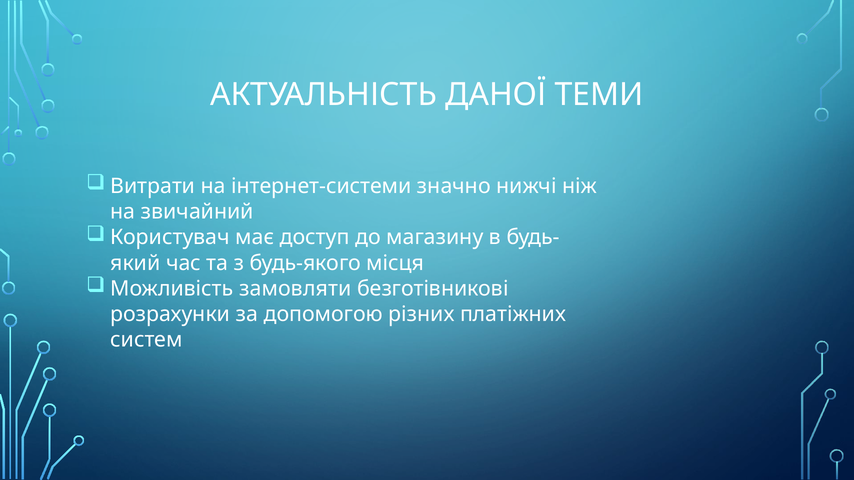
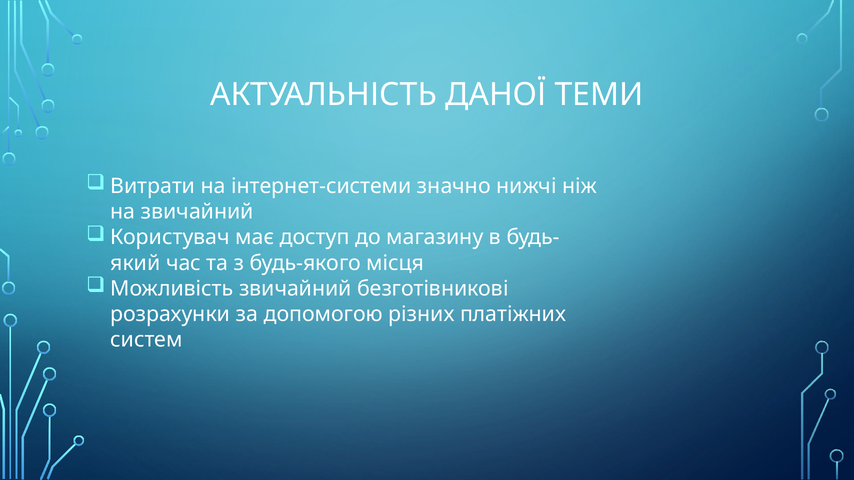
Можливість замовляти: замовляти -> звичайний (295, 289)
